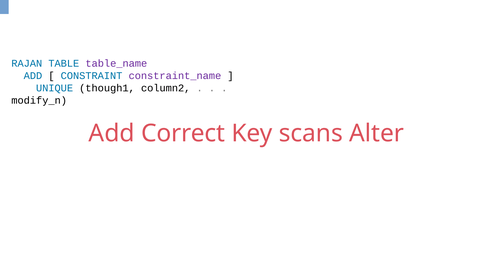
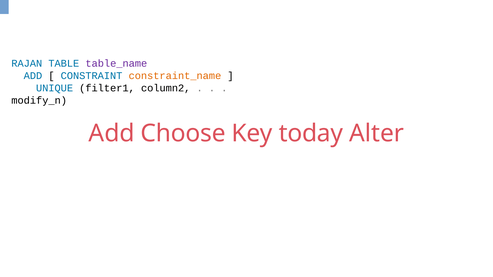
constraint_name colour: purple -> orange (175, 76)
though1: though1 -> filter1 (107, 88)
Correct: Correct -> Choose (183, 134)
scans: scans -> today (311, 134)
